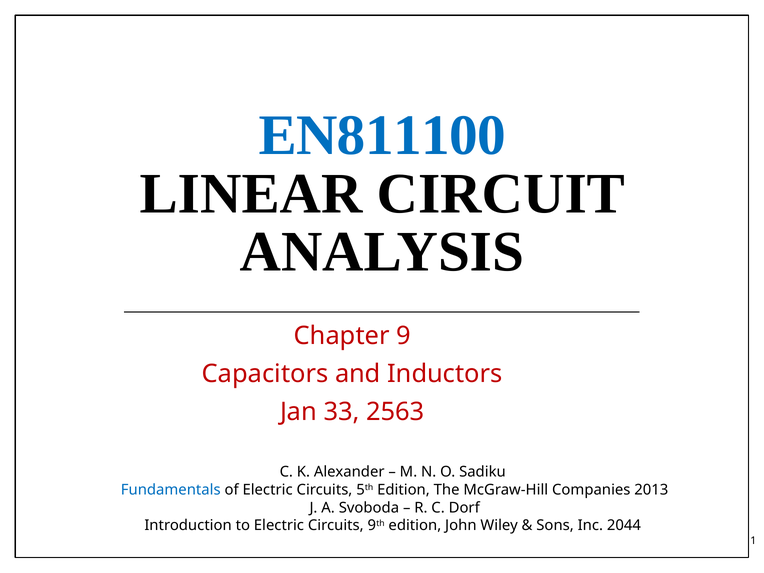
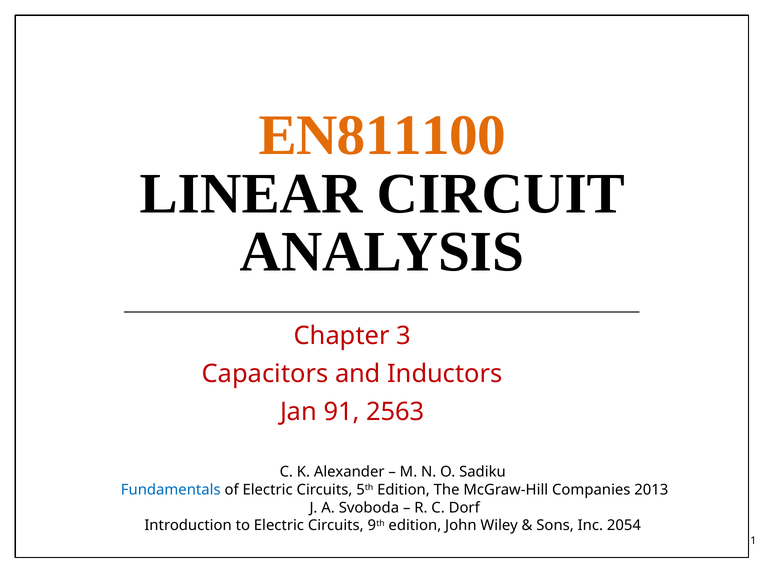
EN811100 colour: blue -> orange (382, 135)
9: 9 -> 3 (403, 336)
33: 33 -> 91 (342, 412)
2044: 2044 -> 2054 (624, 526)
